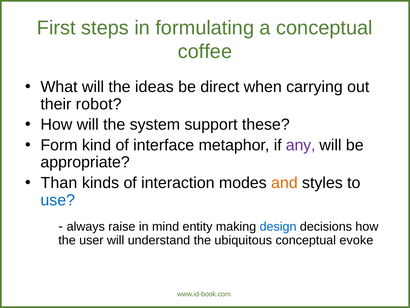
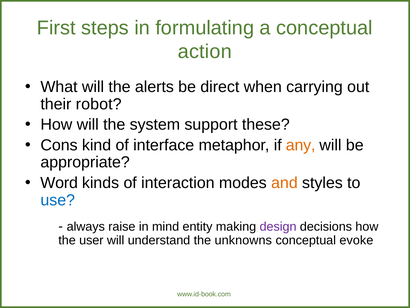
coffee: coffee -> action (205, 52)
ideas: ideas -> alerts (154, 87)
Form: Form -> Cons (59, 145)
any colour: purple -> orange (301, 145)
Than: Than -> Word (59, 183)
design colour: blue -> purple (278, 226)
ubiquitous: ubiquitous -> unknowns (243, 240)
